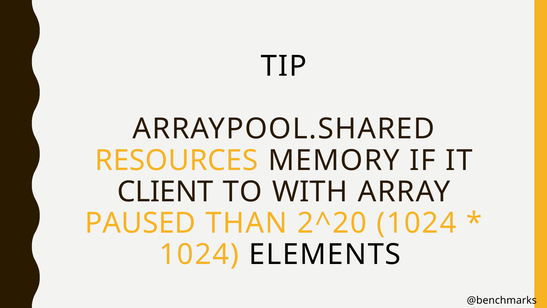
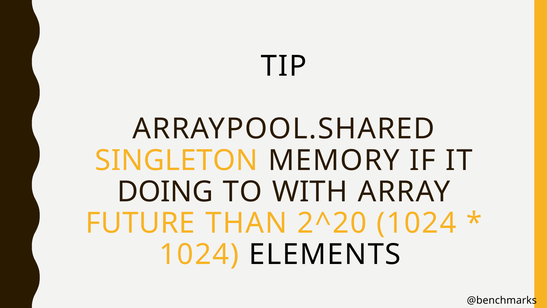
RESOURCES: RESOURCES -> SINGLETON (176, 160)
CLIENT: CLIENT -> DOING (165, 192)
PAUSED: PAUSED -> FUTURE (140, 223)
